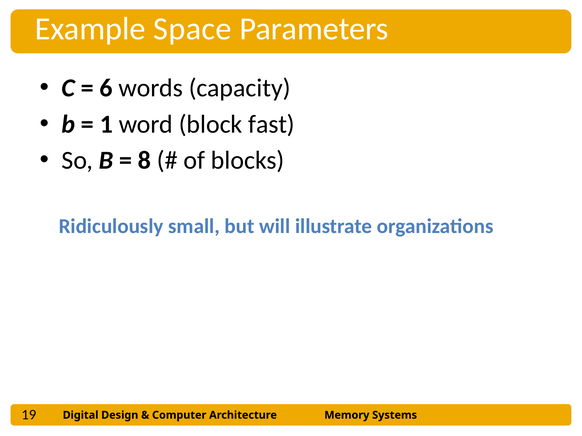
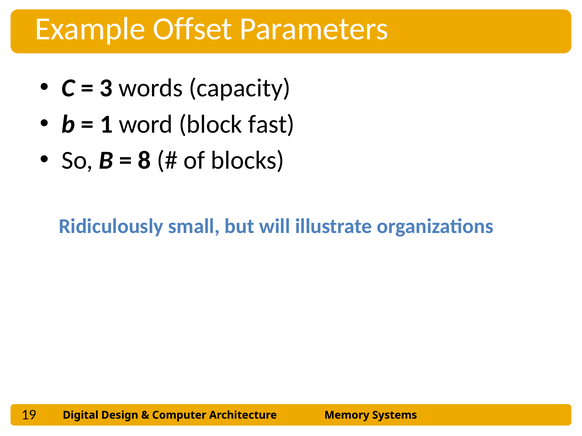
Space: Space -> Offset (193, 29)
6: 6 -> 3 (106, 88)
